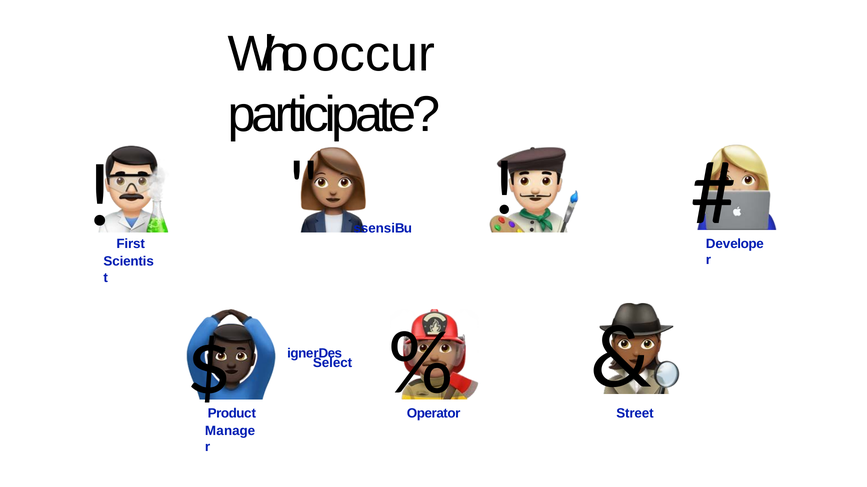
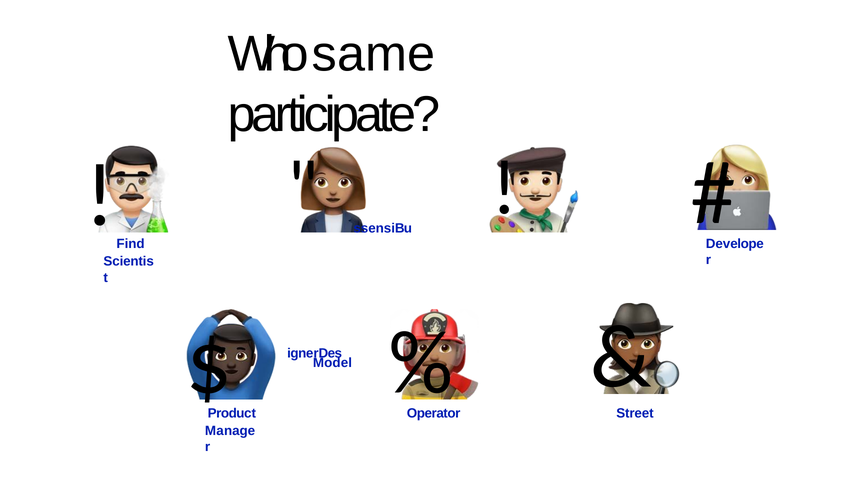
occur: occur -> same (373, 54)
First: First -> Find (131, 244)
Select: Select -> Model (332, 363)
